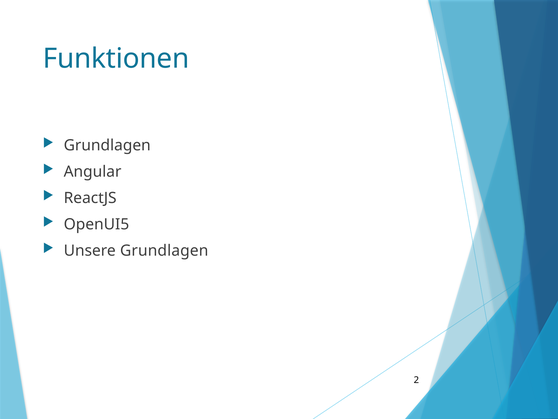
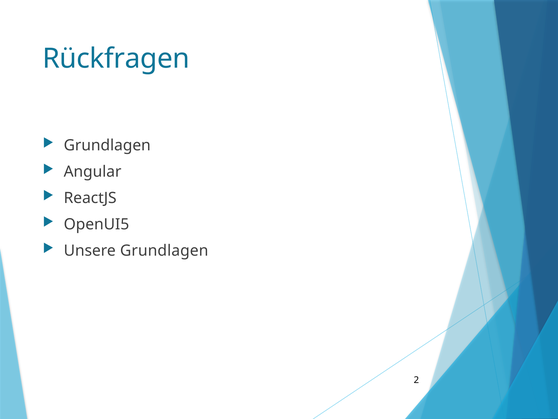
Funktionen: Funktionen -> Rückfragen (116, 59)
